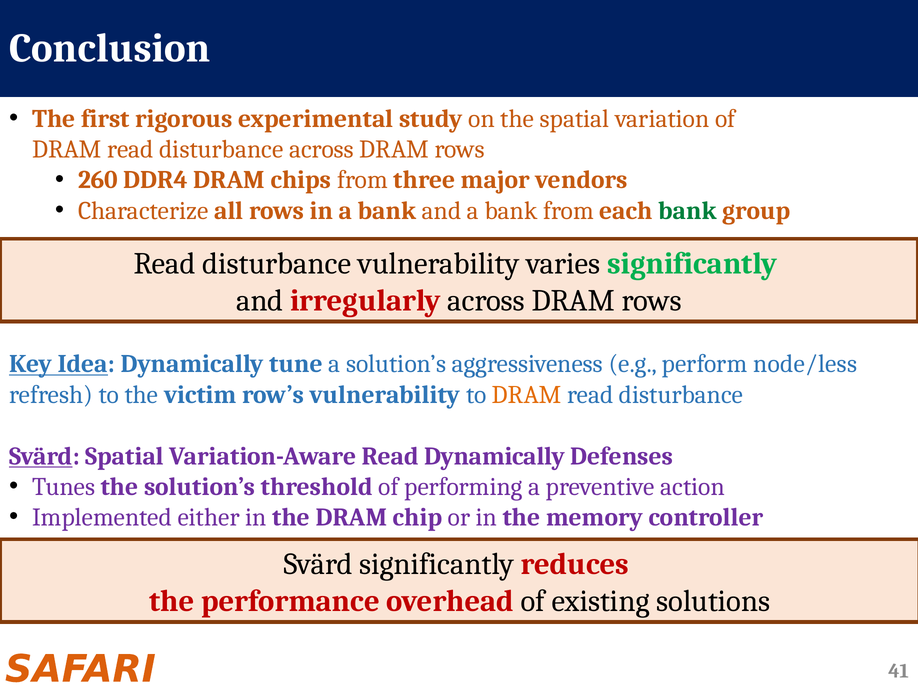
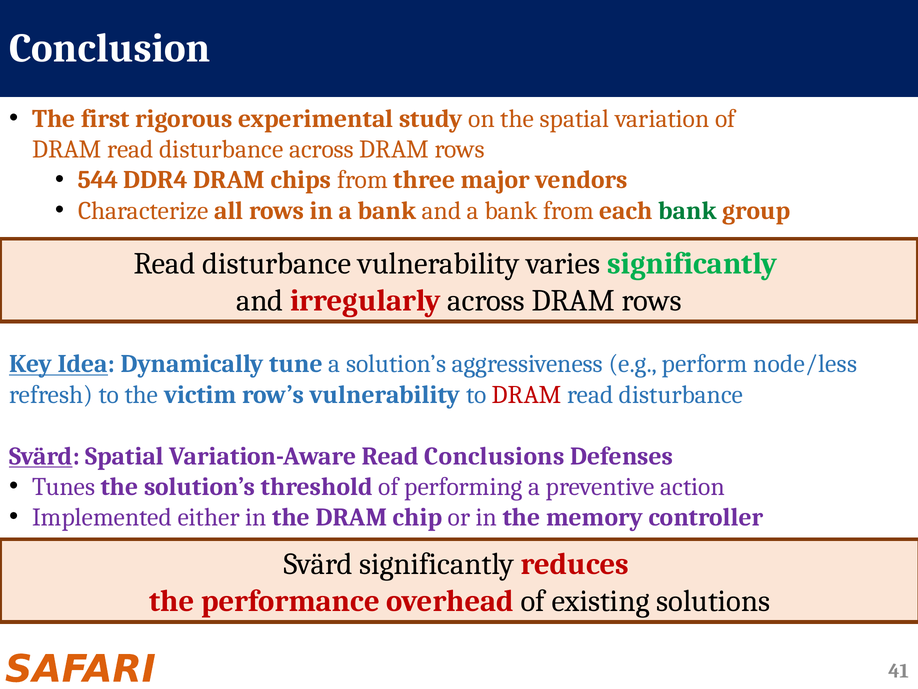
260: 260 -> 544 (98, 180)
DRAM colour: orange -> red (527, 394)
Read Dynamically: Dynamically -> Conclusions (494, 456)
